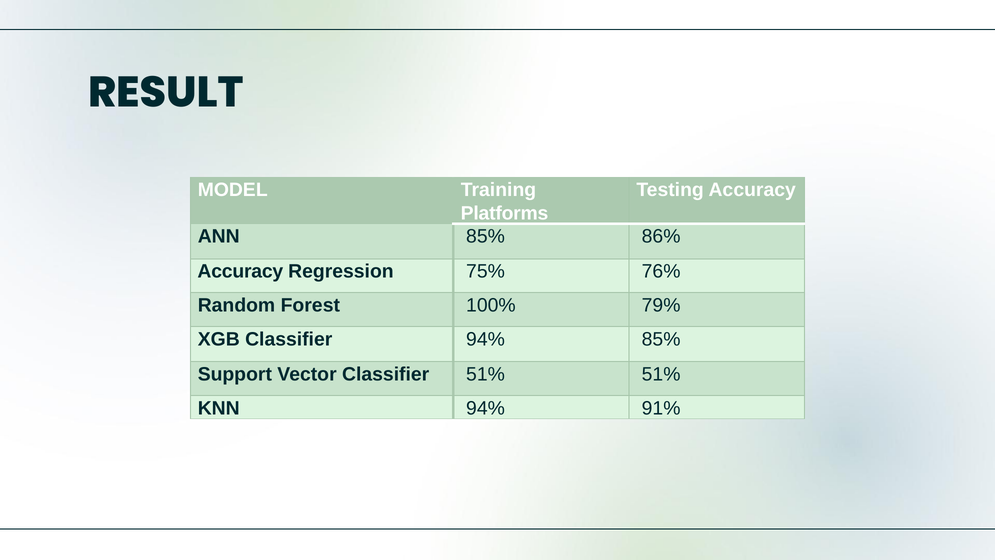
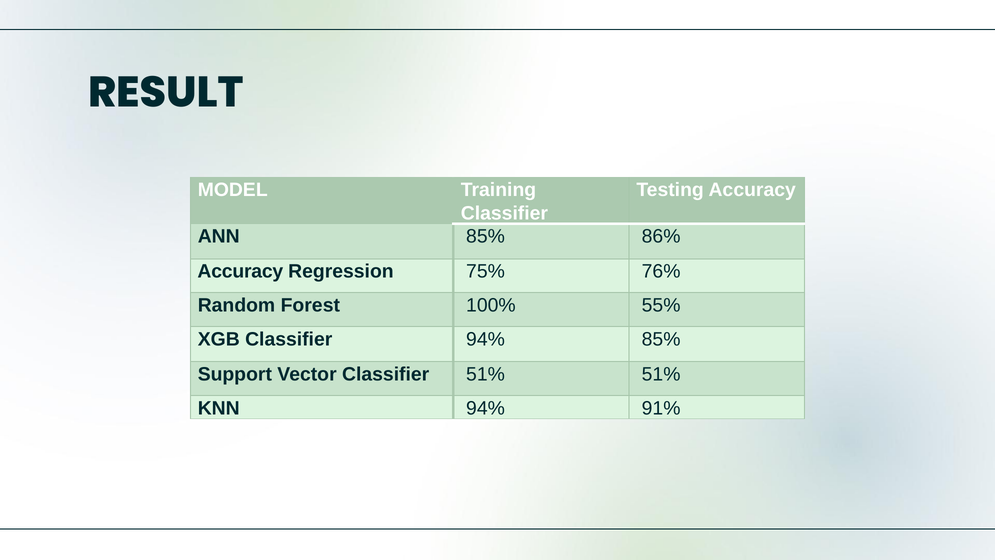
Platforms: Platforms -> Classifier (504, 213)
79%: 79% -> 55% (661, 305)
